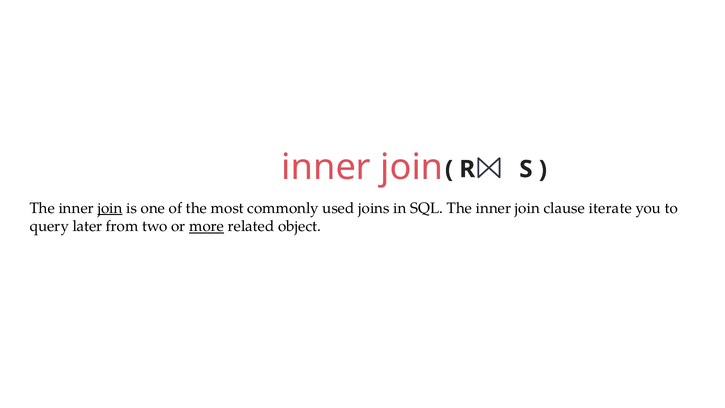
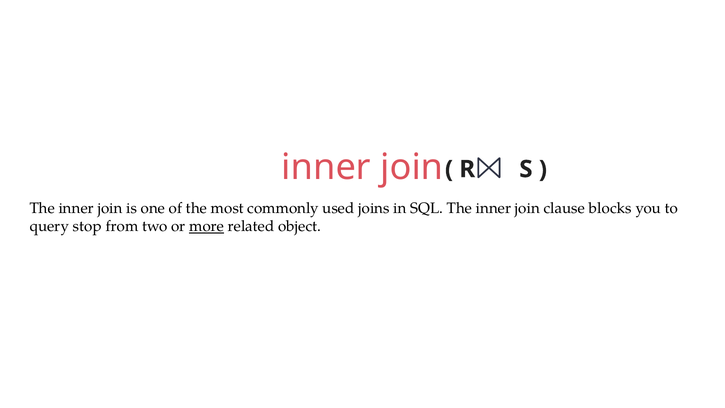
join underline: present -> none (110, 208)
iterate: iterate -> blocks (610, 208)
later: later -> stop (87, 226)
